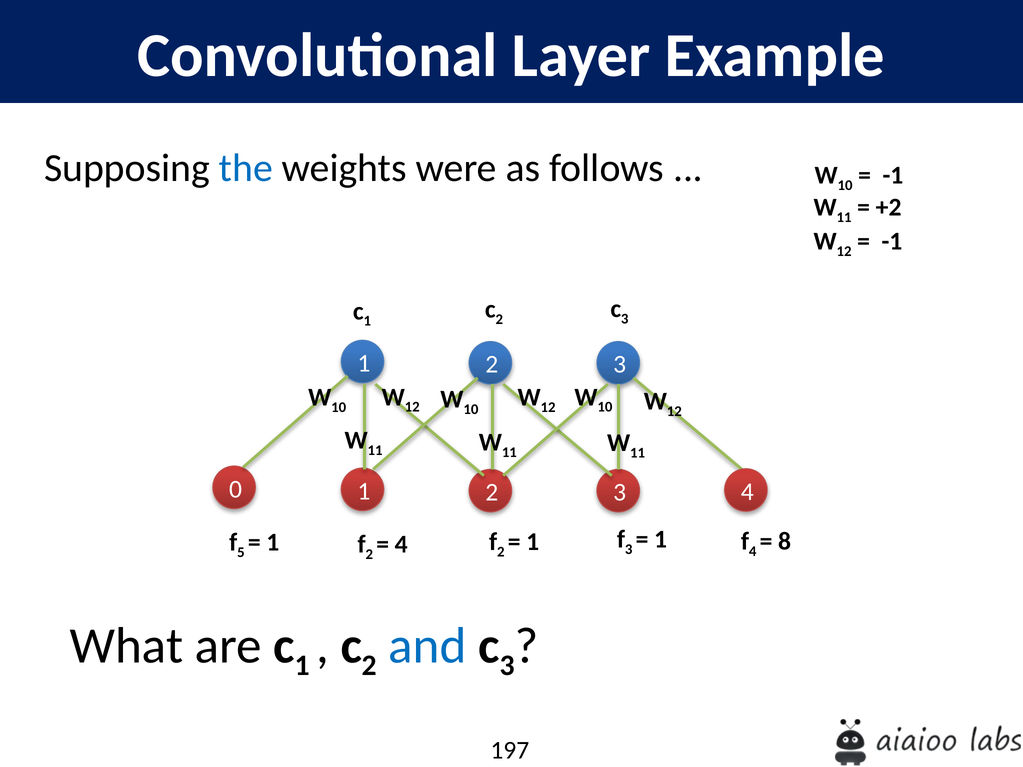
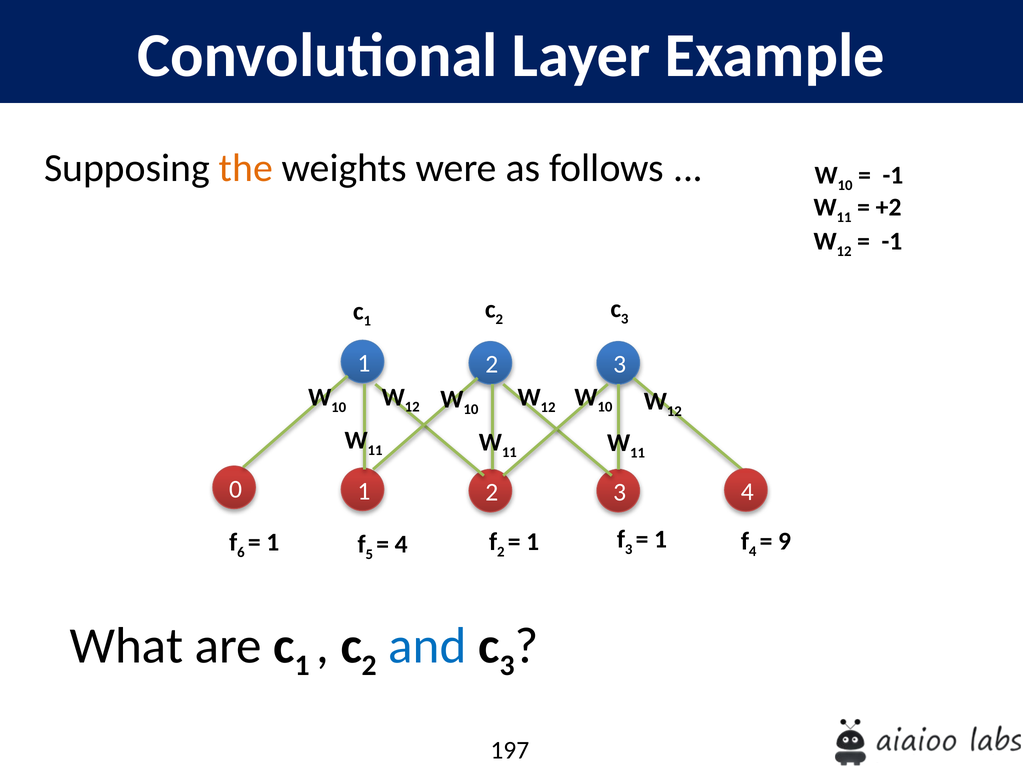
the colour: blue -> orange (246, 168)
8: 8 -> 9 (785, 542)
5: 5 -> 6 (241, 553)
2: 2 -> 5 (369, 555)
